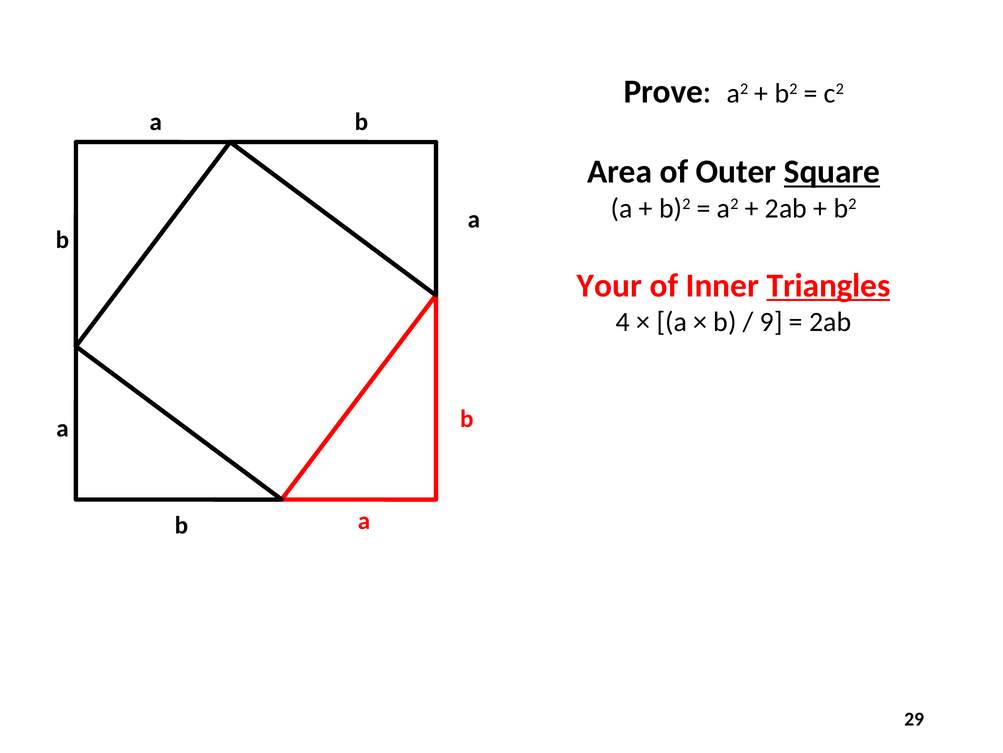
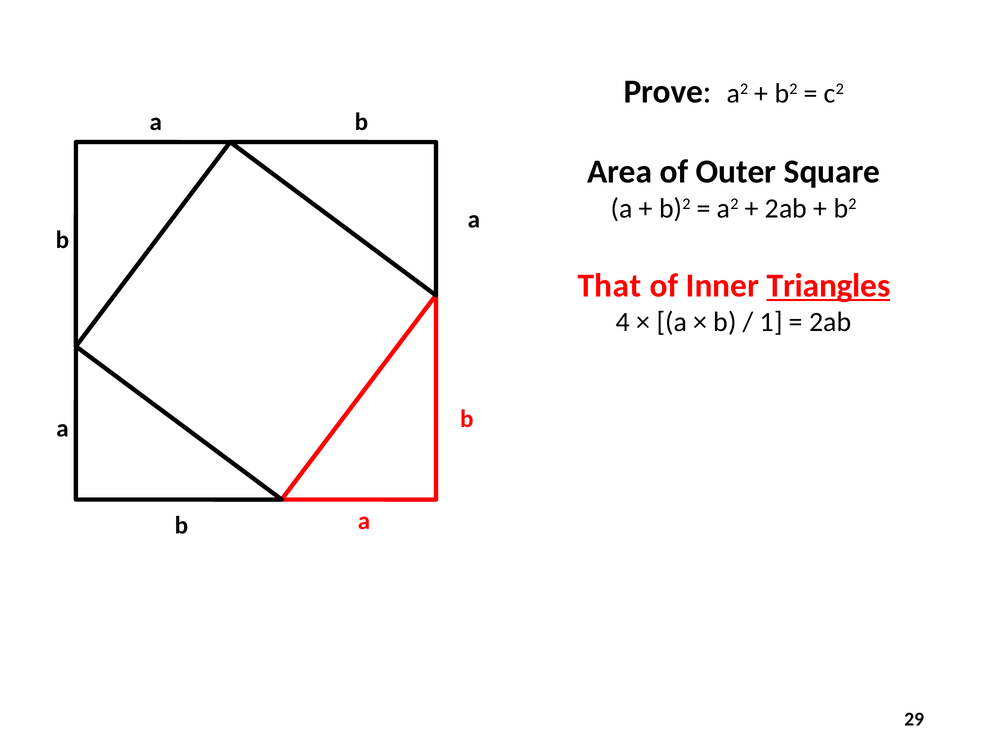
Square underline: present -> none (832, 172)
Your: Your -> That (609, 285)
9: 9 -> 1 (771, 322)
